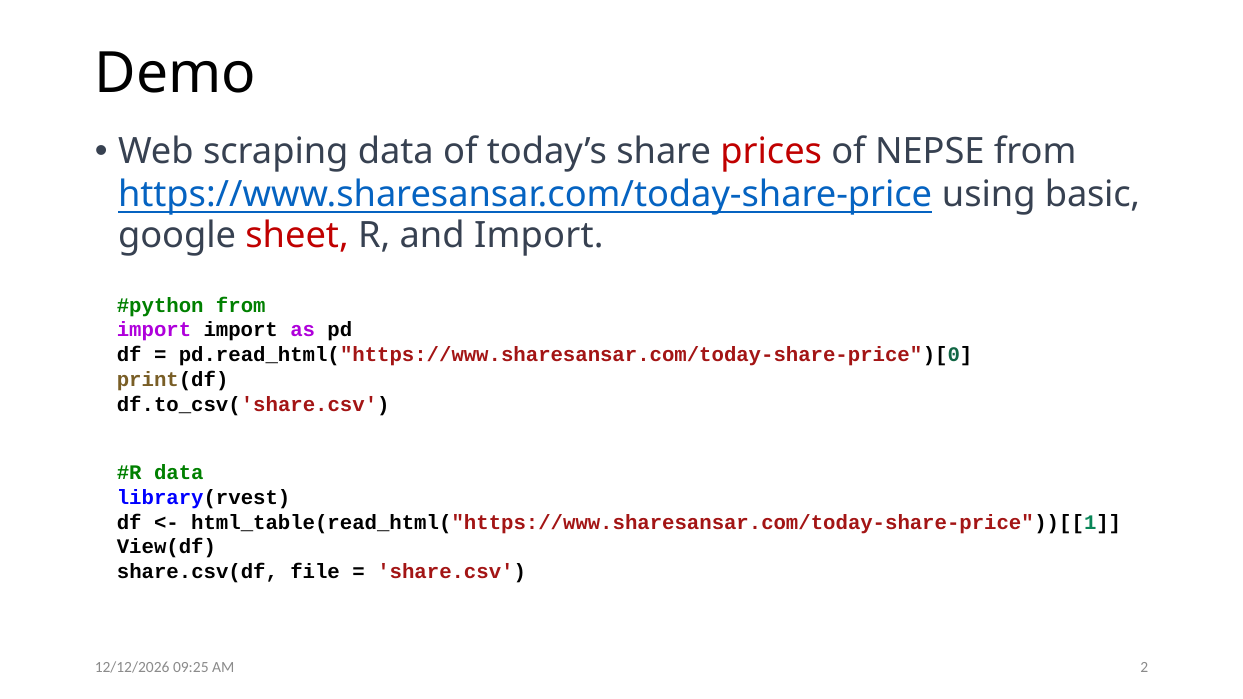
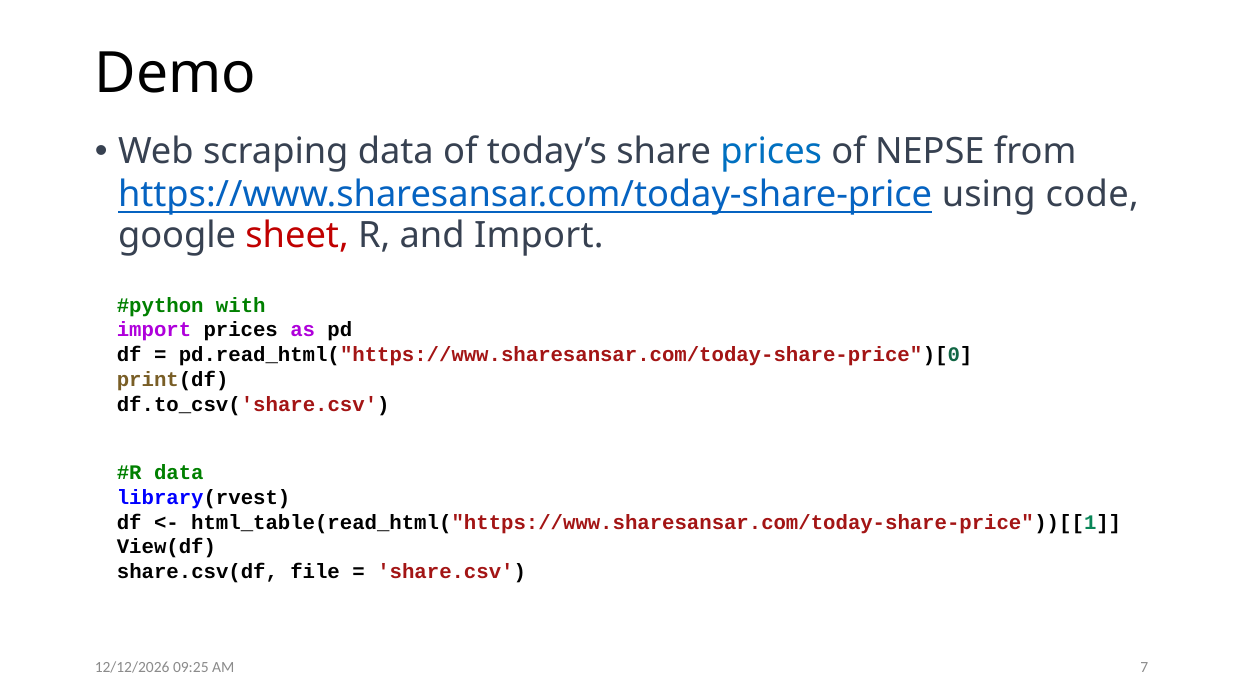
prices colour: red -> blue (771, 152)
basic: basic -> code (1092, 195)
from: from -> with (241, 305)
import import: import -> prices (241, 330)
2: 2 -> 7 (1144, 668)
